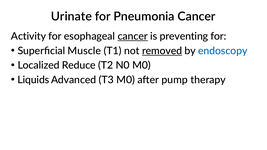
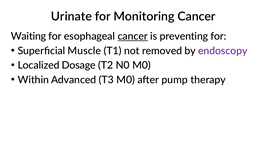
Pneumonia: Pneumonia -> Monitoring (144, 17)
Activity: Activity -> Waiting (29, 36)
removed underline: present -> none (162, 51)
endoscopy colour: blue -> purple (223, 51)
Reduce: Reduce -> Dosage (79, 65)
Liquids: Liquids -> Within (33, 80)
